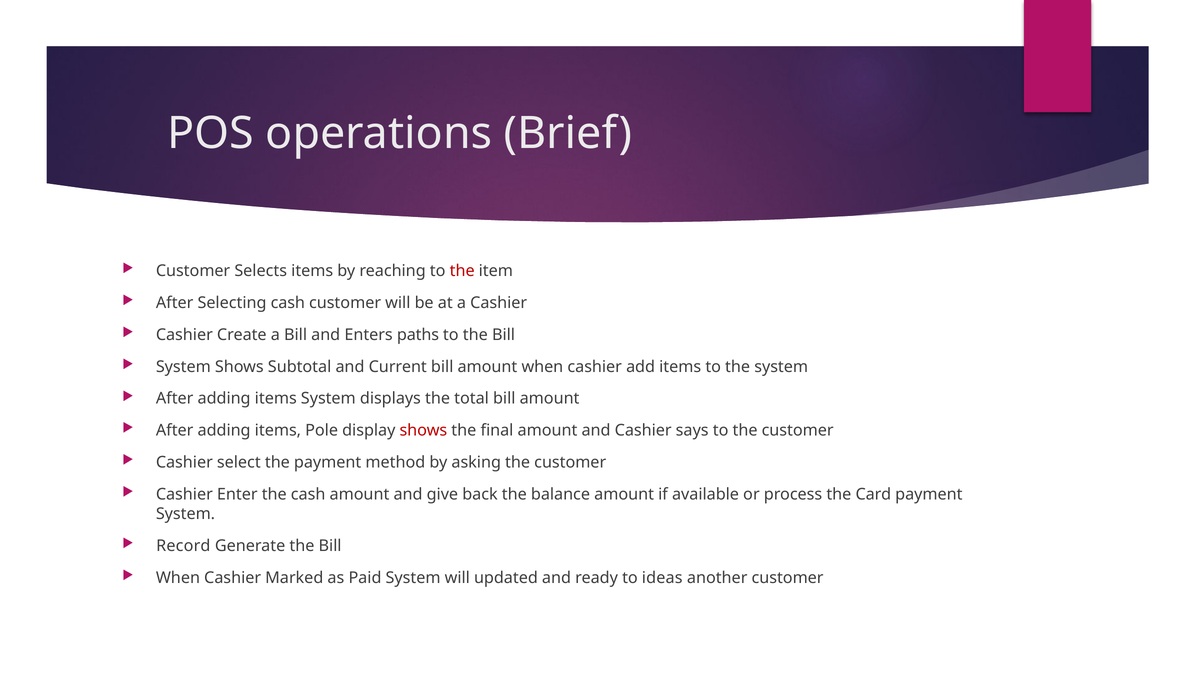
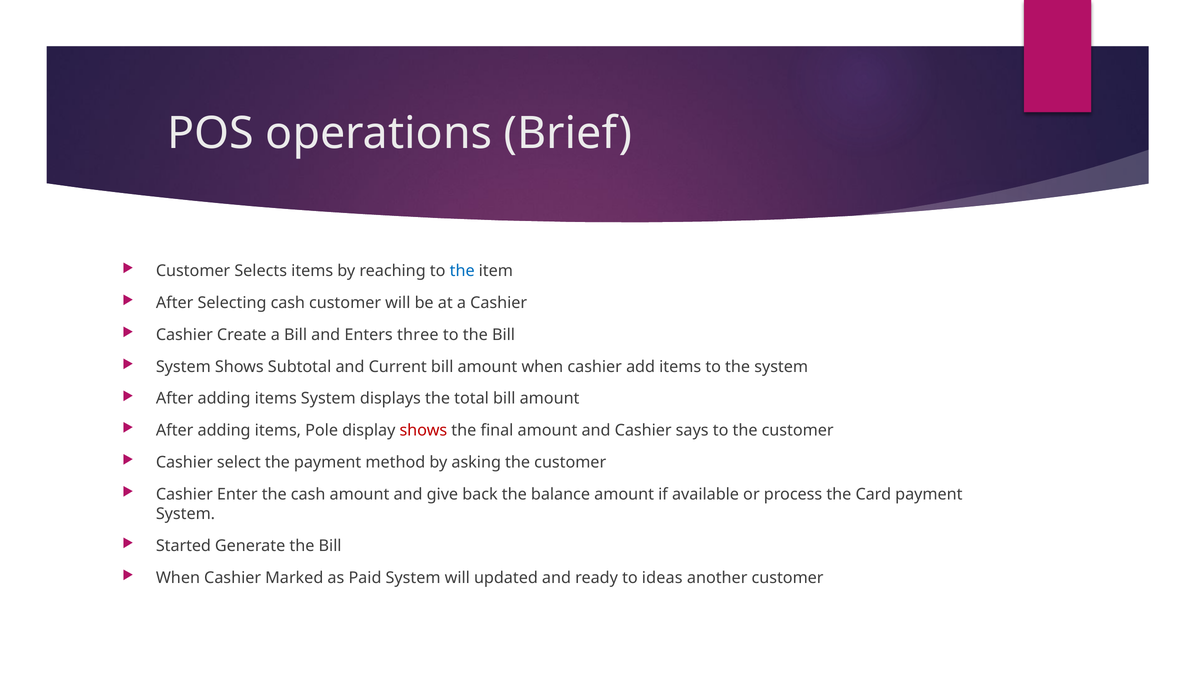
the colour: red -> blue (462, 271)
paths: paths -> three (418, 335)
Record: Record -> Started (183, 546)
